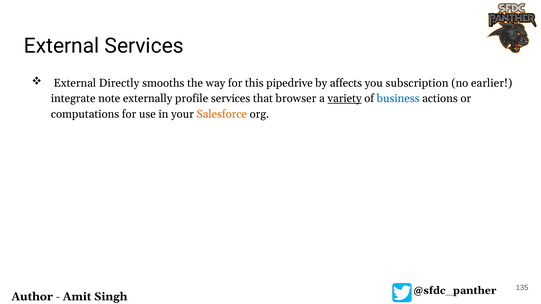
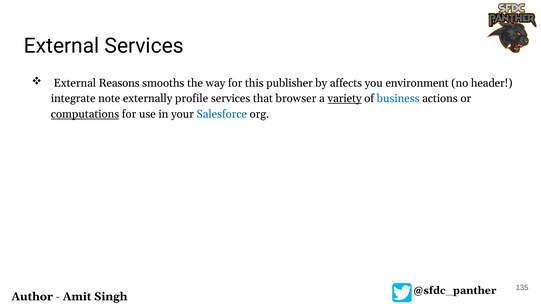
Directly: Directly -> Reasons (119, 83)
pipedrive: pipedrive -> publisher (290, 83)
subscription: subscription -> environment (417, 83)
earlier: earlier -> header (492, 83)
computations underline: none -> present (85, 114)
Salesforce colour: orange -> blue (222, 114)
